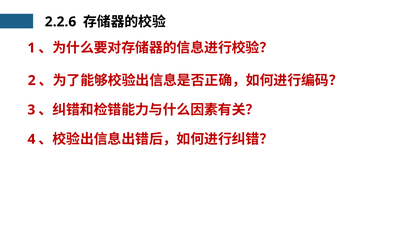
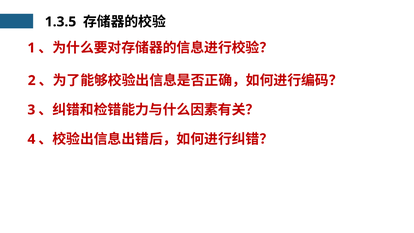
2.2.6: 2.2.6 -> 1.3.5 (61, 22)
